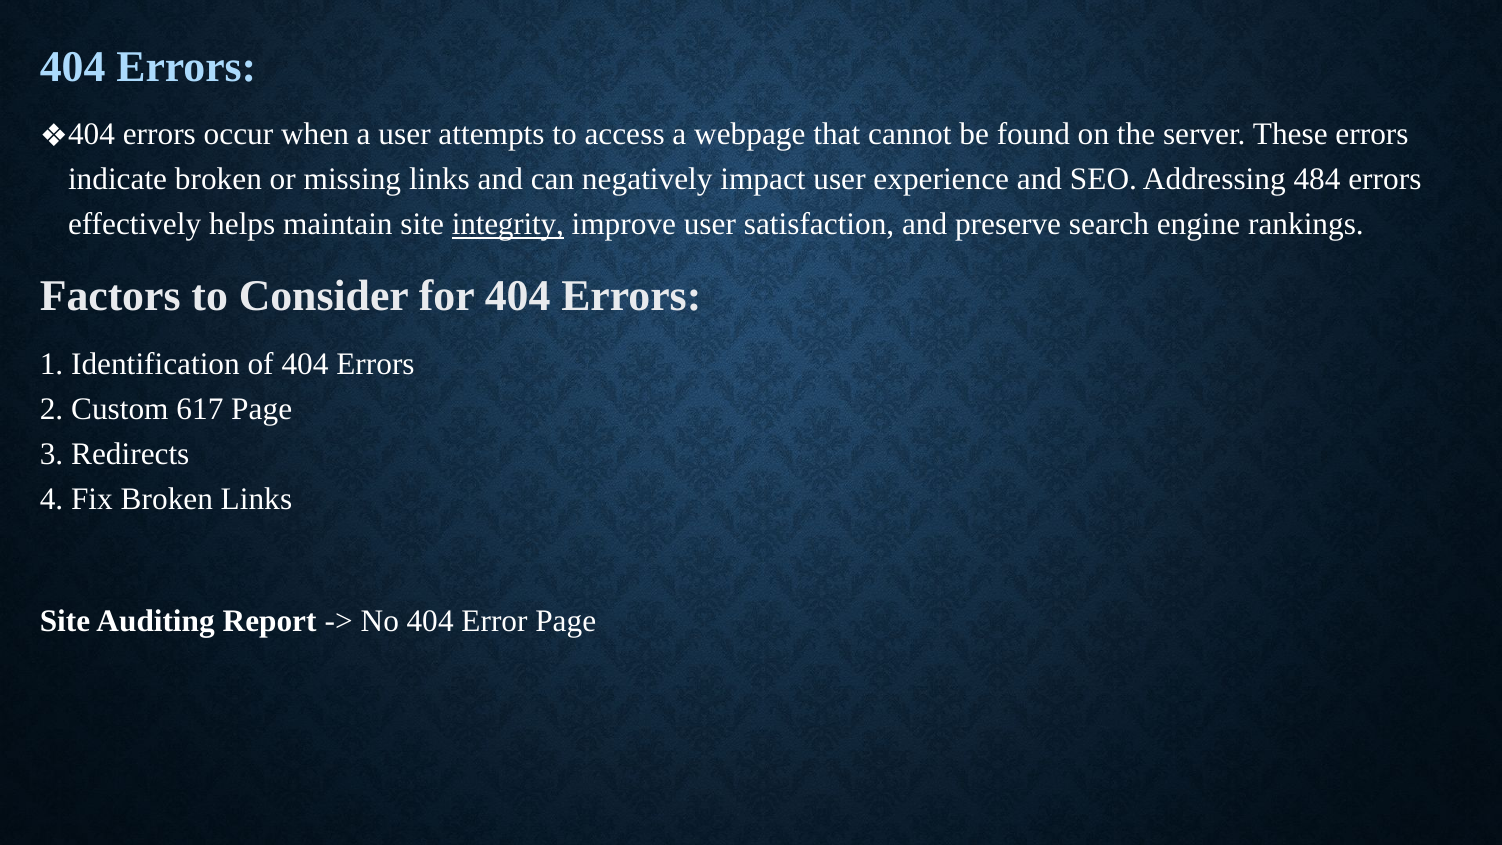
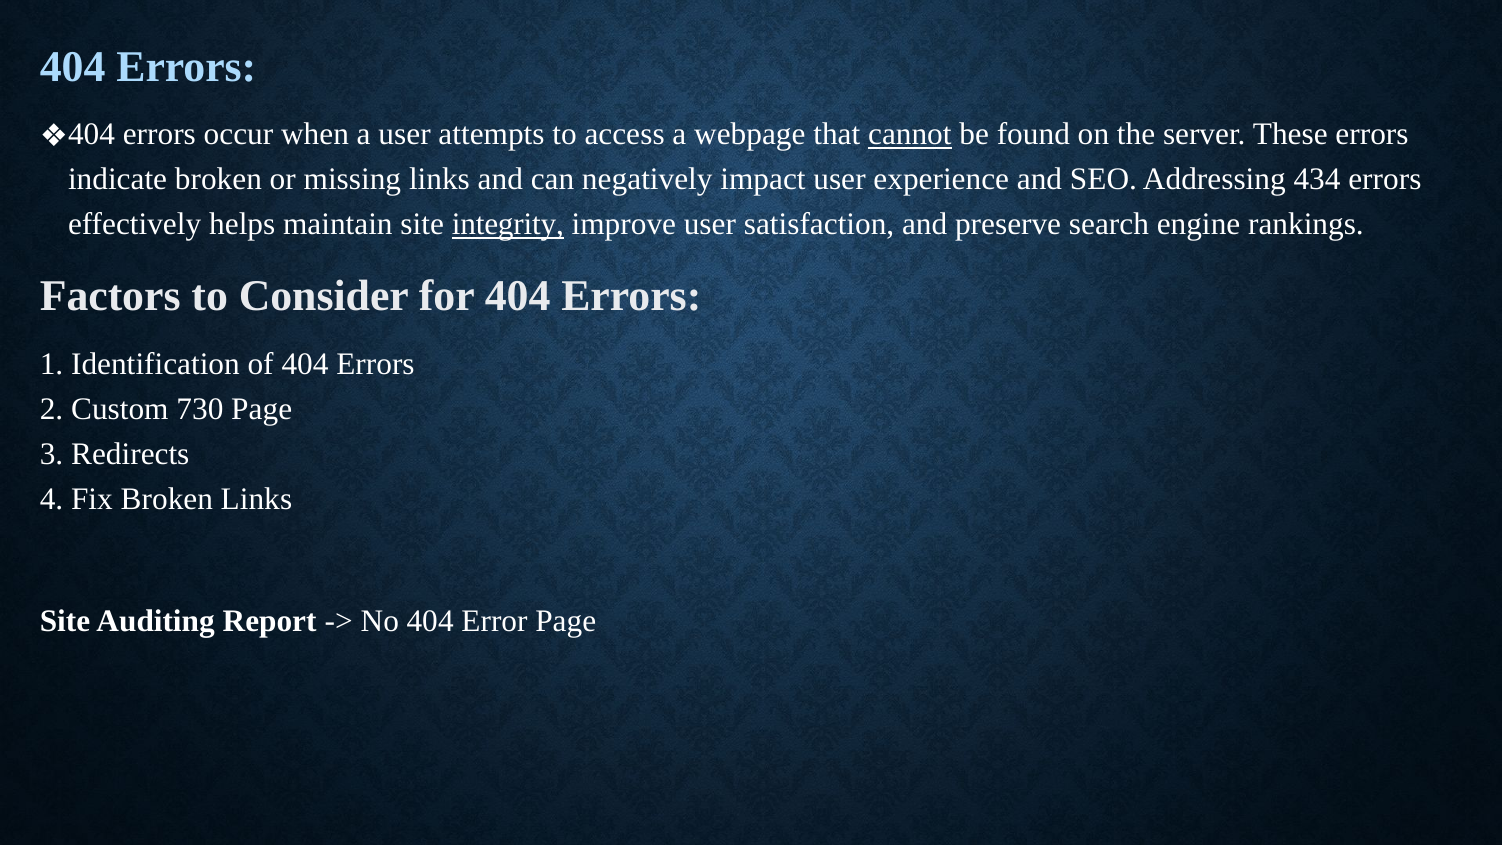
cannot underline: none -> present (910, 134)
484: 484 -> 434 (1317, 179)
617: 617 -> 730 (200, 409)
